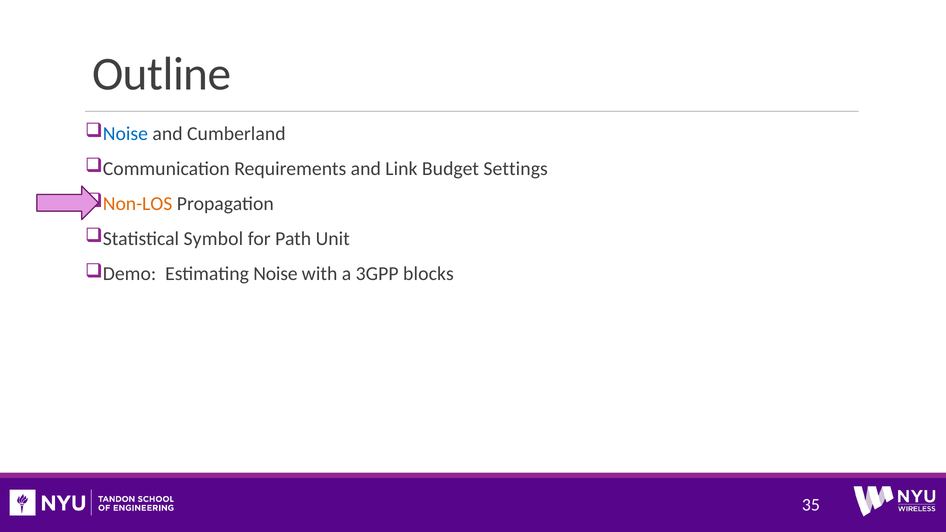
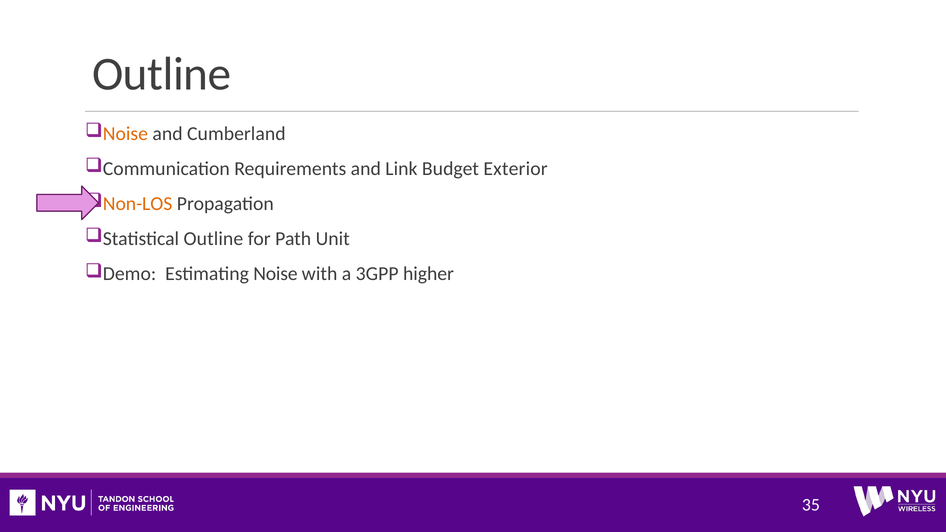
Noise colour: blue -> orange (125, 134)
Settings: Settings -> Exterior (516, 169)
Statistical Symbol: Symbol -> Outline (213, 239)
blocks: blocks -> higher (429, 274)
